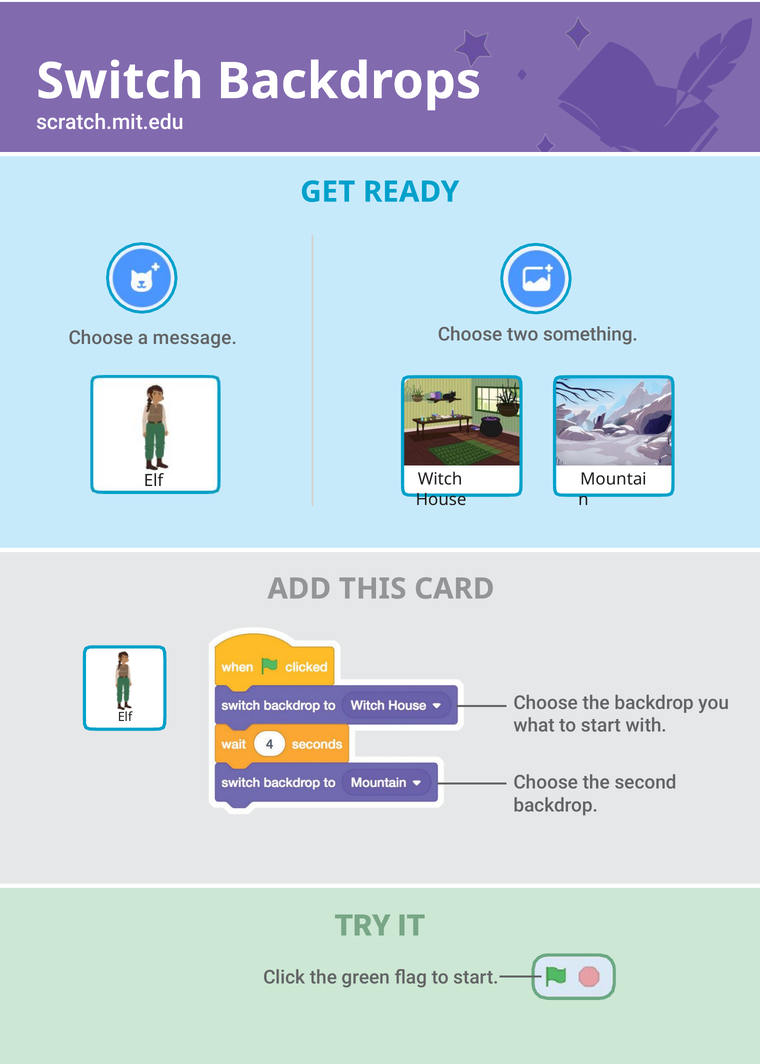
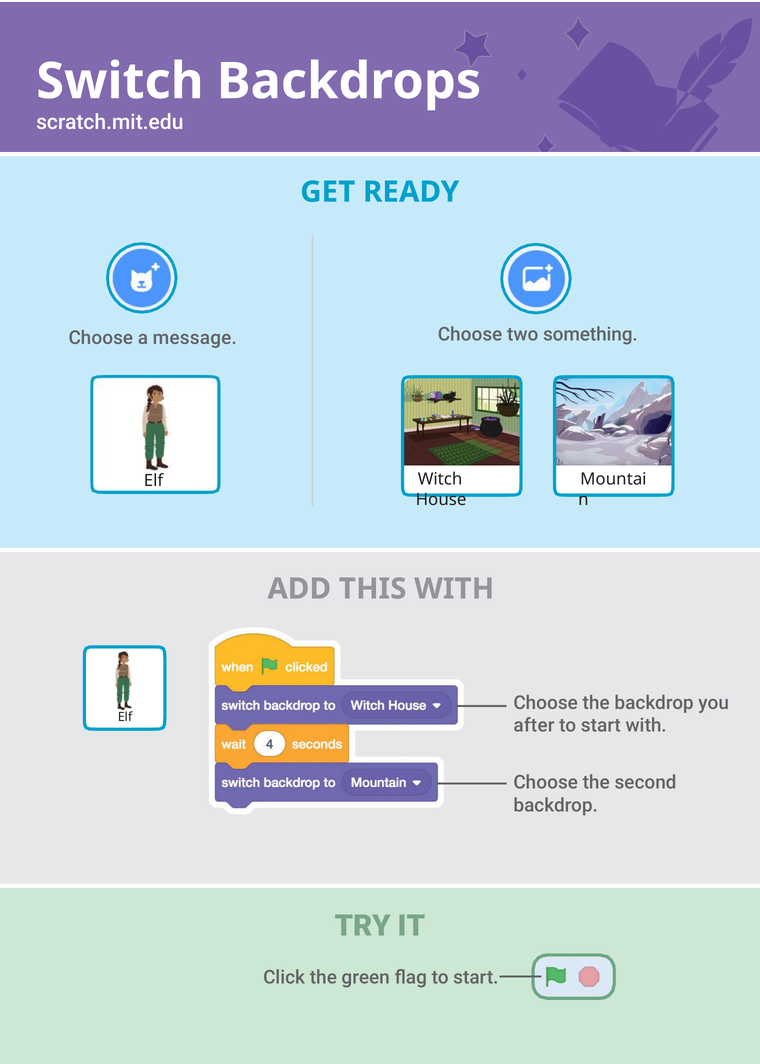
THIS CARD: CARD -> WITH (454, 589)
what: what -> after (534, 726)
